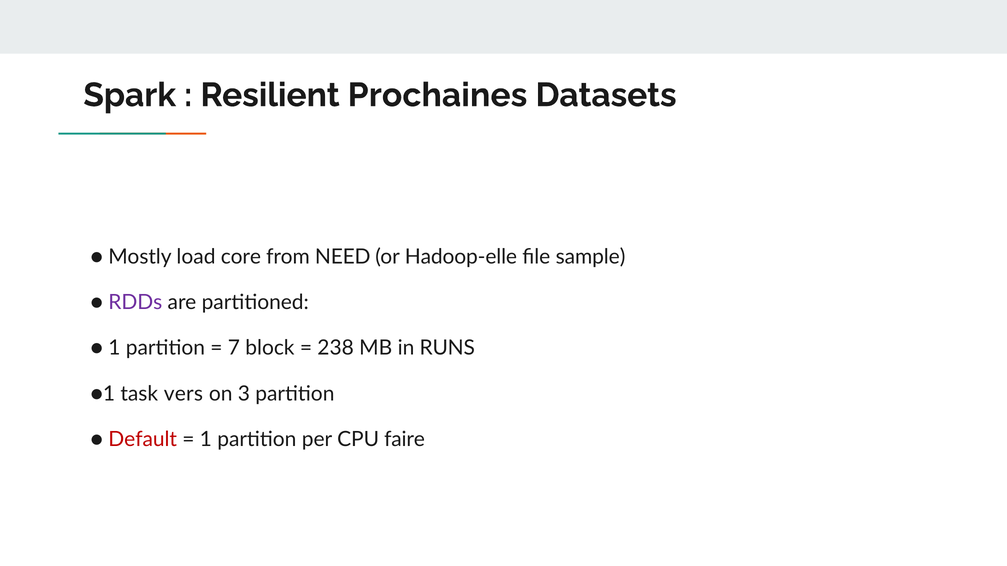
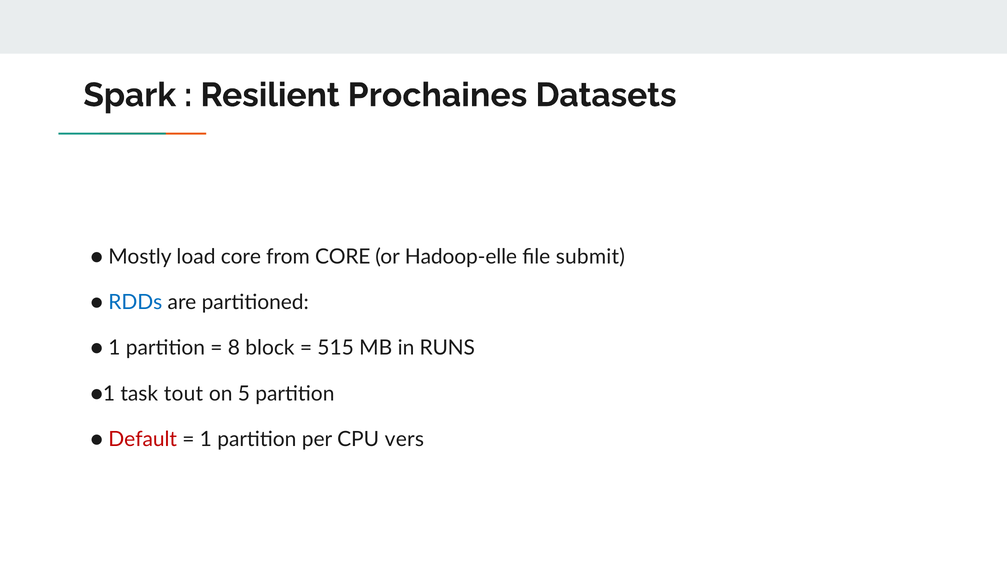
from NEED: NEED -> CORE (343, 257)
sample: sample -> submit (590, 257)
RDDs colour: purple -> blue (135, 303)
7: 7 -> 8 (234, 348)
238: 238 -> 515 (336, 348)
vers: vers -> tout (183, 394)
3: 3 -> 5 (244, 394)
faire: faire -> vers (404, 440)
